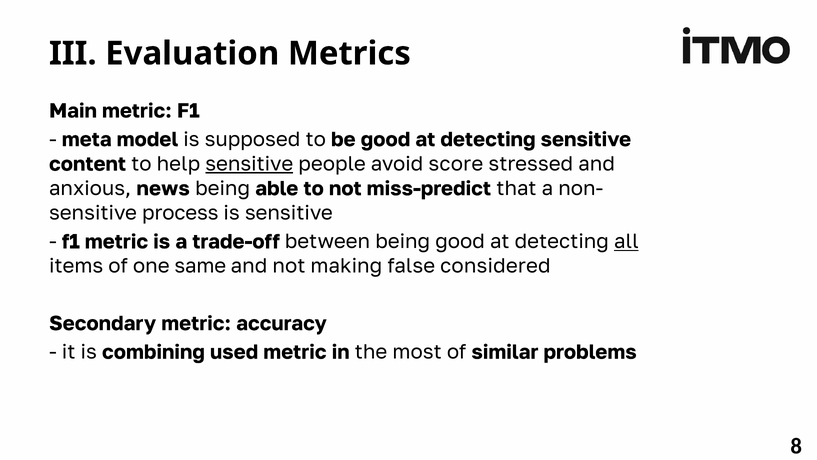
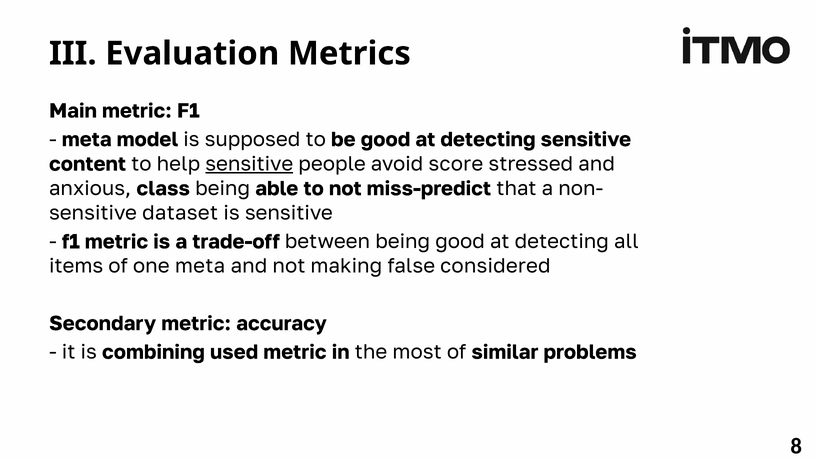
news: news -> class (163, 188)
process: process -> dataset (180, 213)
all underline: present -> none (626, 241)
one same: same -> meta (200, 266)
